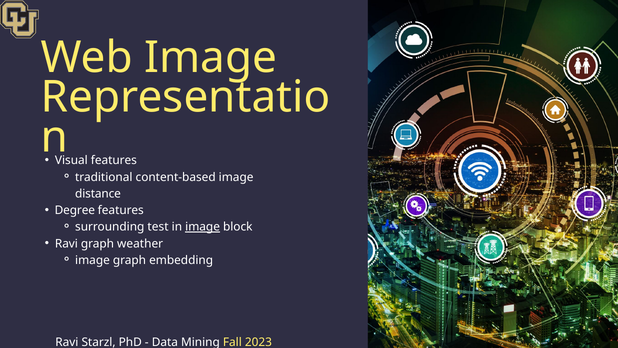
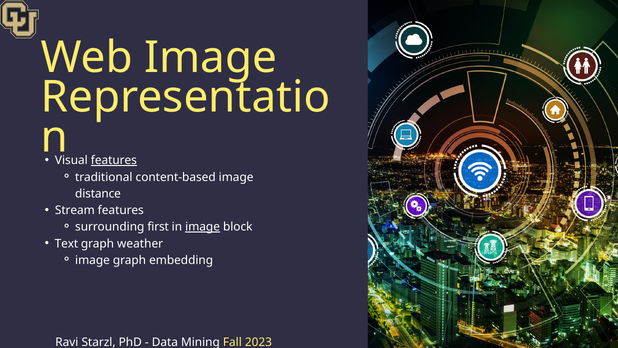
features underline: none -> present (114, 160)
Degree: Degree -> Stream (75, 210)
test: test -> first (158, 227)
Ravi: Ravi -> Text (66, 243)
